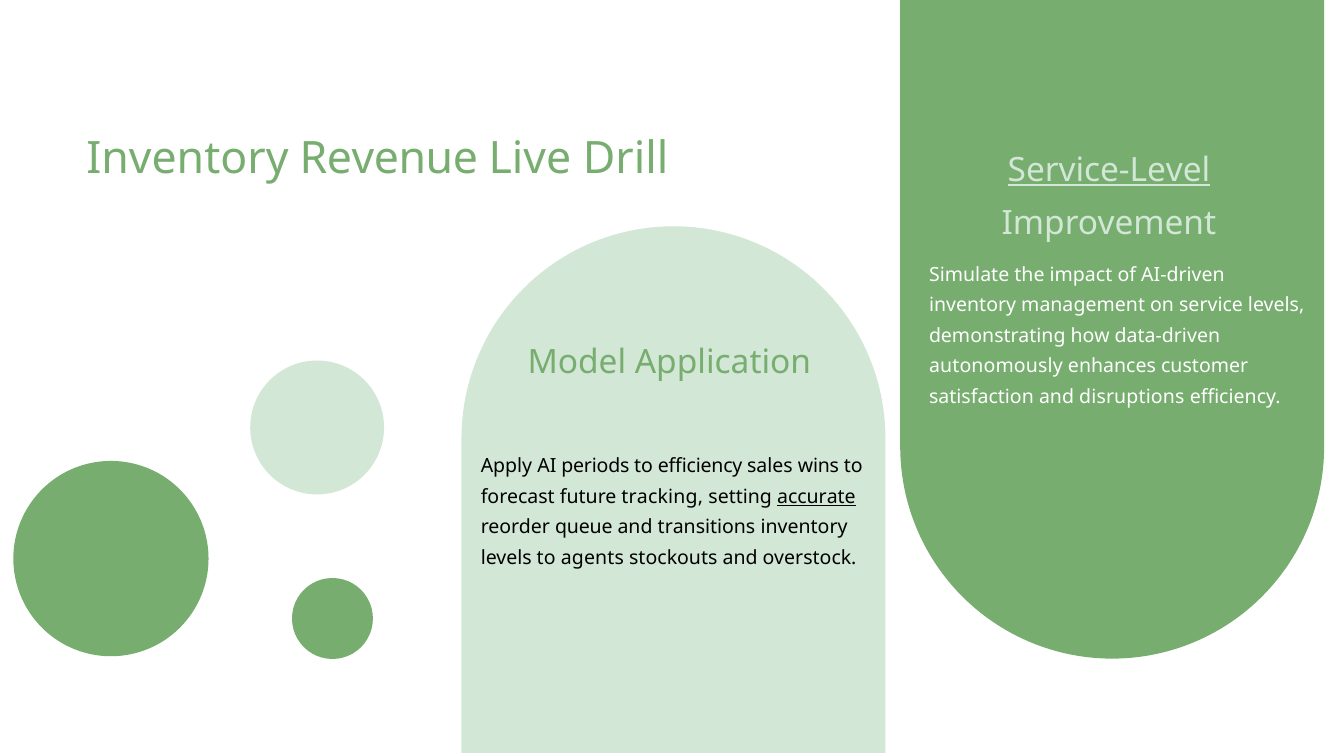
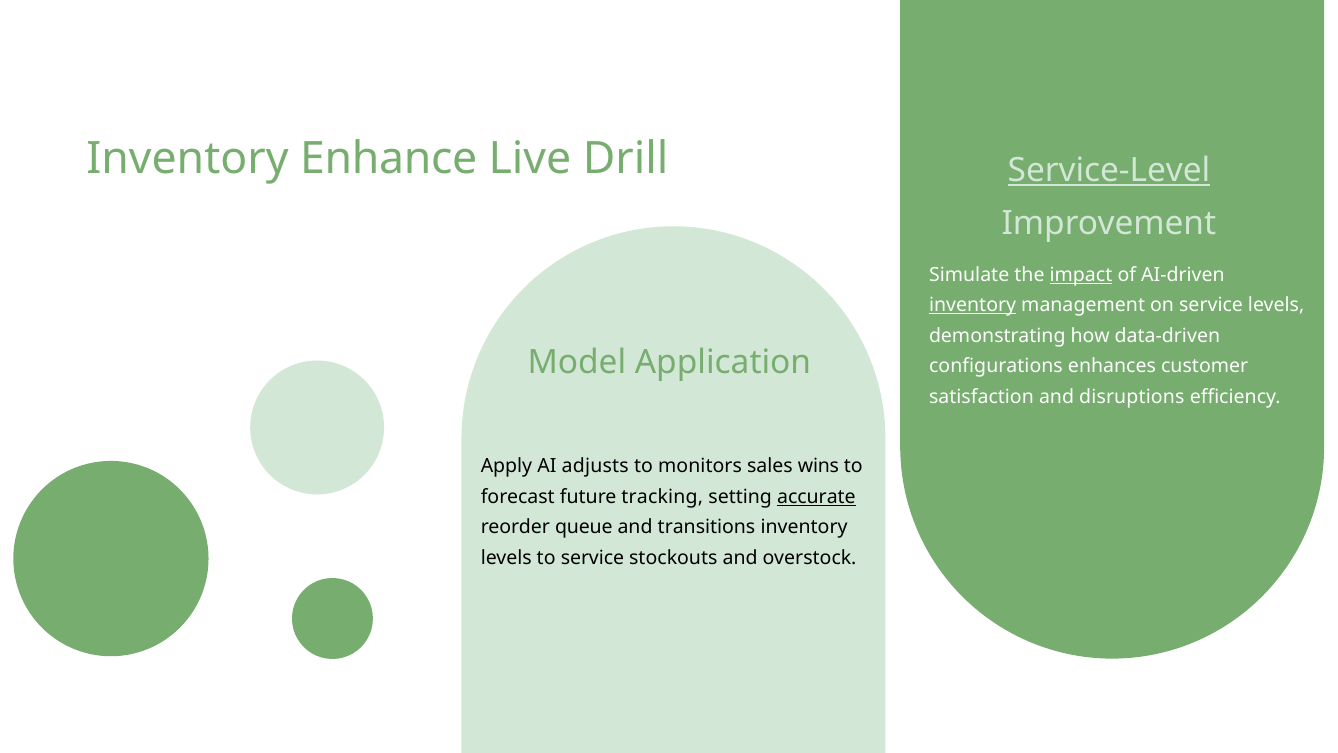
Revenue: Revenue -> Enhance (389, 158)
impact underline: none -> present (1081, 275)
inventory underline: none -> present (973, 305)
autonomously: autonomously -> configurations (996, 366)
periods: periods -> adjusts (595, 466)
to efficiency: efficiency -> monitors (700, 466)
to agents: agents -> service (592, 557)
